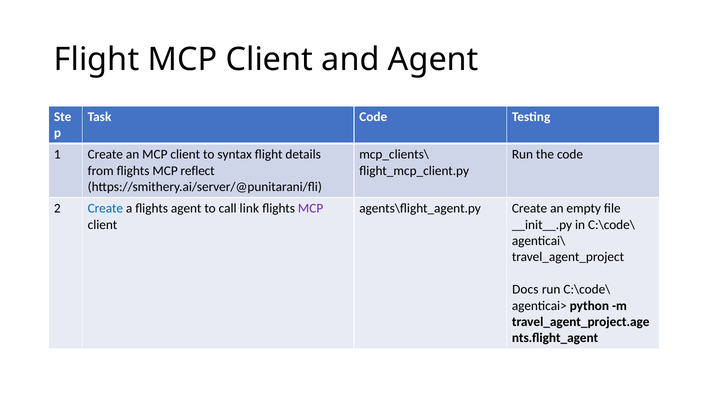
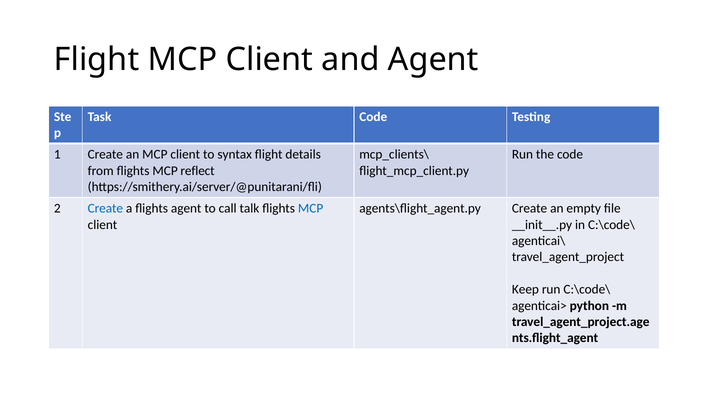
link: link -> talk (249, 209)
MCP colour: purple -> blue (311, 209)
Docs: Docs -> Keep (525, 290)
